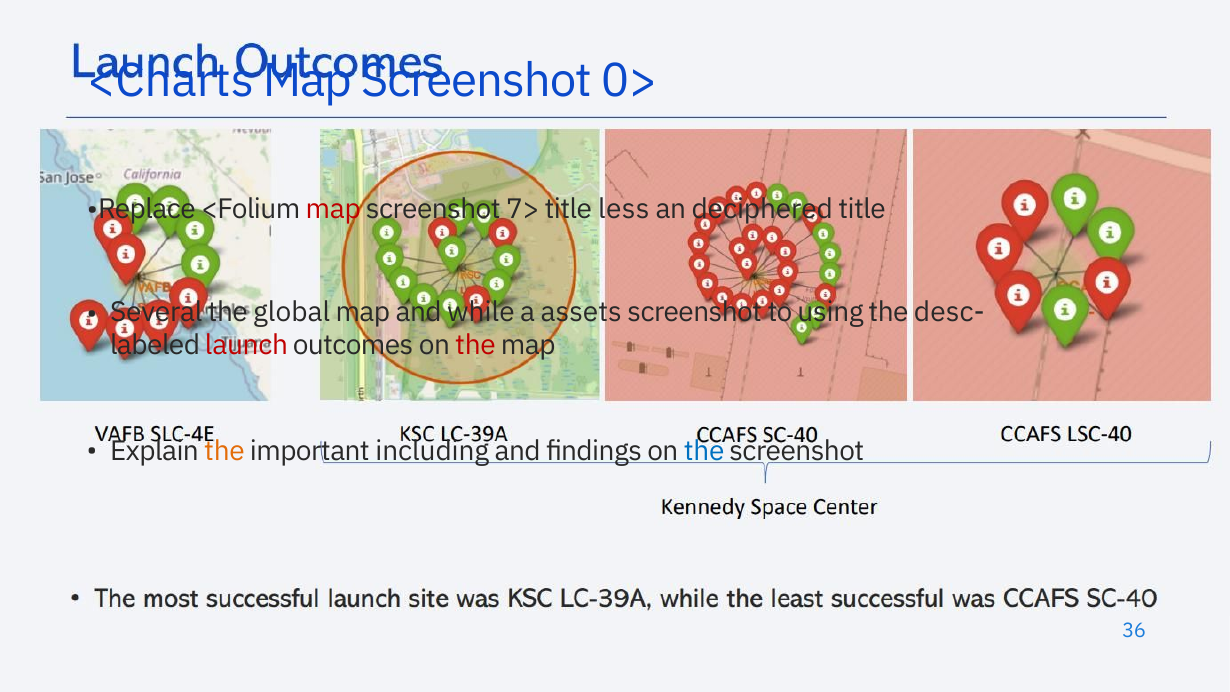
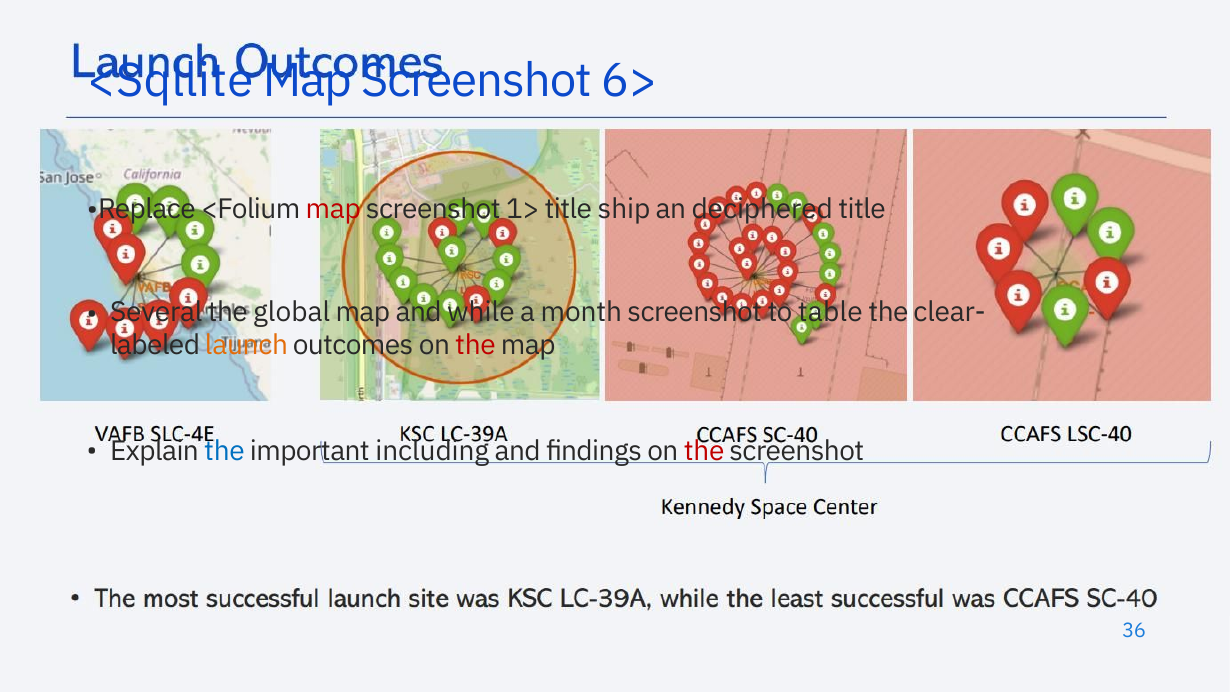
<Charts: <Charts -> <Sqllite (170, 81)
0>: 0> -> 6> (629, 81)
7>: 7> -> 1> (523, 209)
less: less -> ship (624, 209)
assets: assets -> month (581, 312)
using: using -> table (830, 312)
desc-: desc- -> clear- (950, 312)
launch colour: red -> orange (247, 345)
the colour: orange -> blue (225, 451)
the colour: blue -> red (704, 451)
